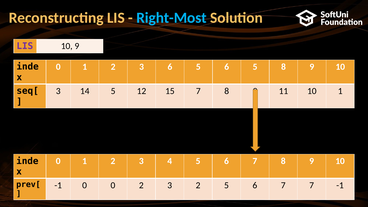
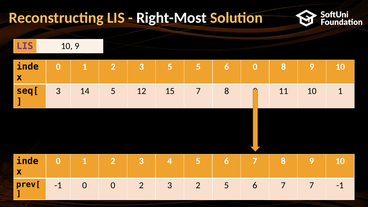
Right-Most colour: light blue -> white (172, 18)
3 6: 6 -> 5 (170, 67)
5 6 5: 5 -> 0 (255, 67)
